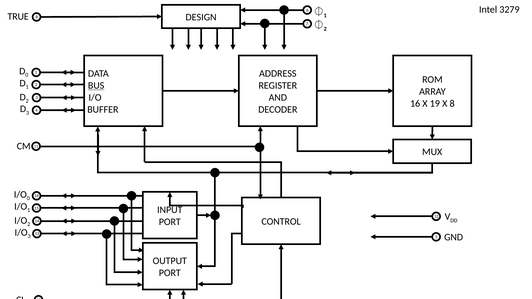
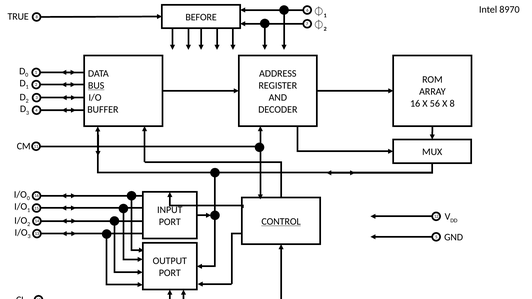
3279: 3279 -> 8970 (509, 10)
DESIGN: DESIGN -> BEFORE (201, 17)
19: 19 -> 56 (435, 104)
CONTROL underline: none -> present (281, 222)
